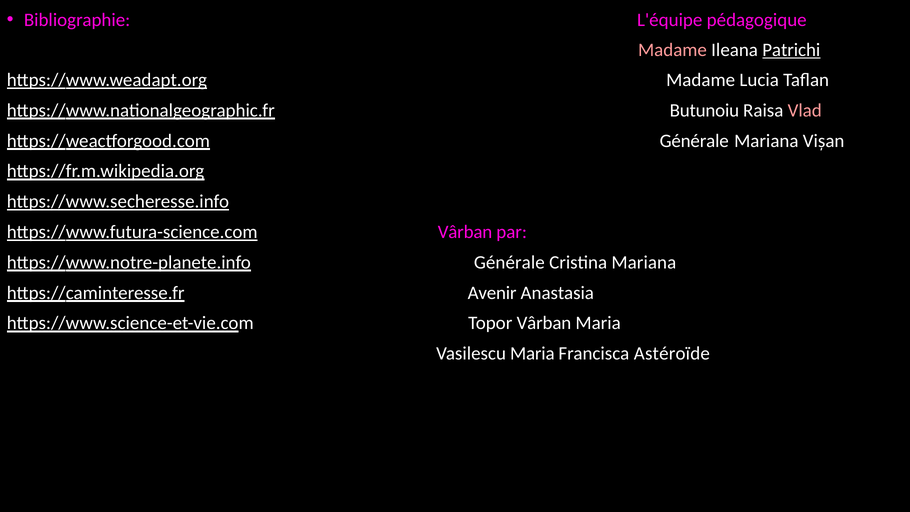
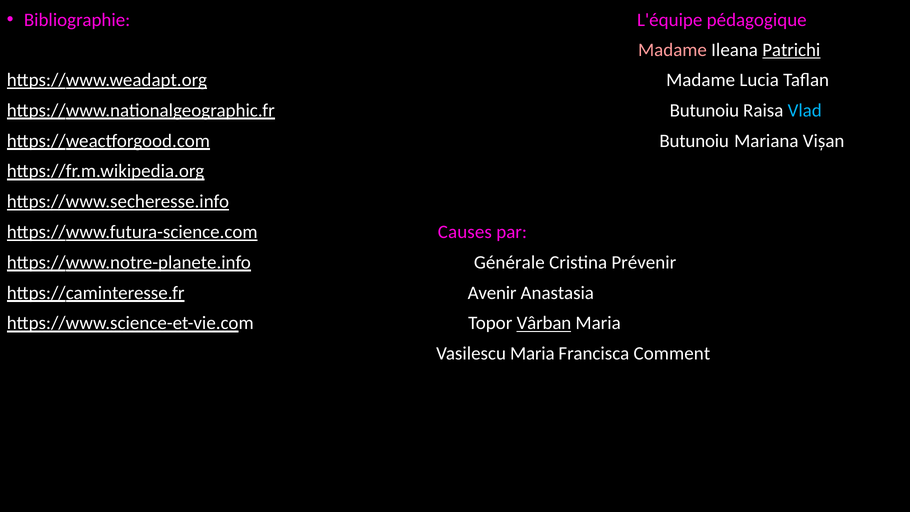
Vlad colour: pink -> light blue (805, 110)
https://weactforgood.com Générale: Générale -> Butunoiu (694, 141)
https://www.futura-science.com Vârban: Vârban -> Causes (465, 232)
Cristina Mariana: Mariana -> Prévenir (644, 262)
Vârban underline: none -> present (544, 323)
Astéroïde: Astéroïde -> Comment (672, 353)
